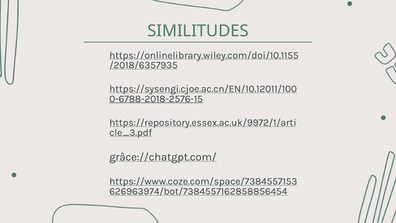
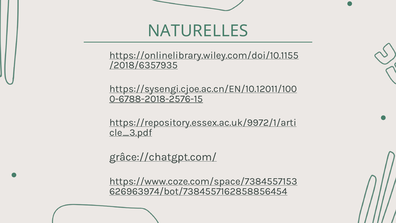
SIMILITUDES: SIMILITUDES -> NATURELLES (198, 31)
